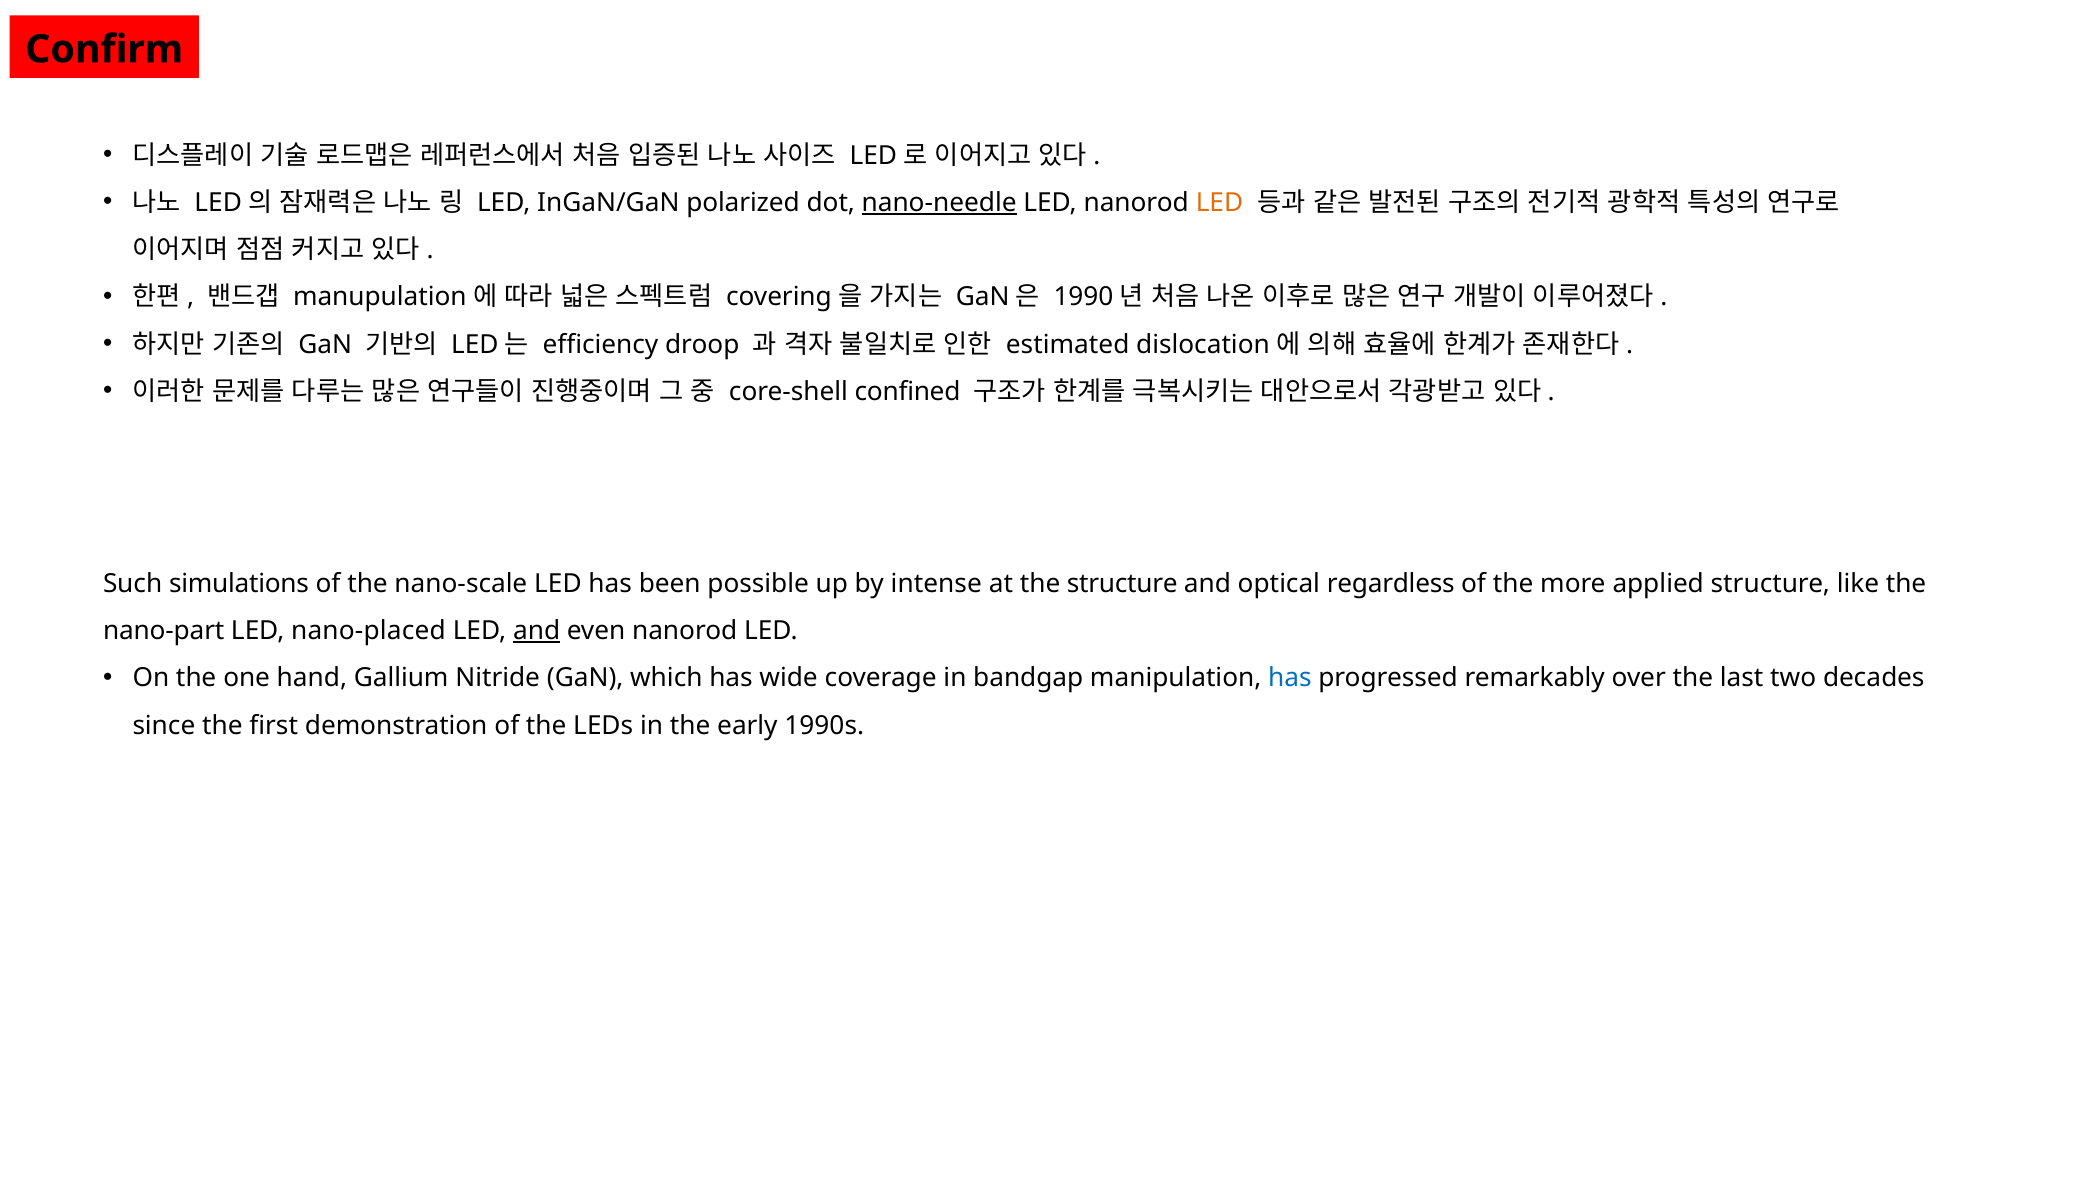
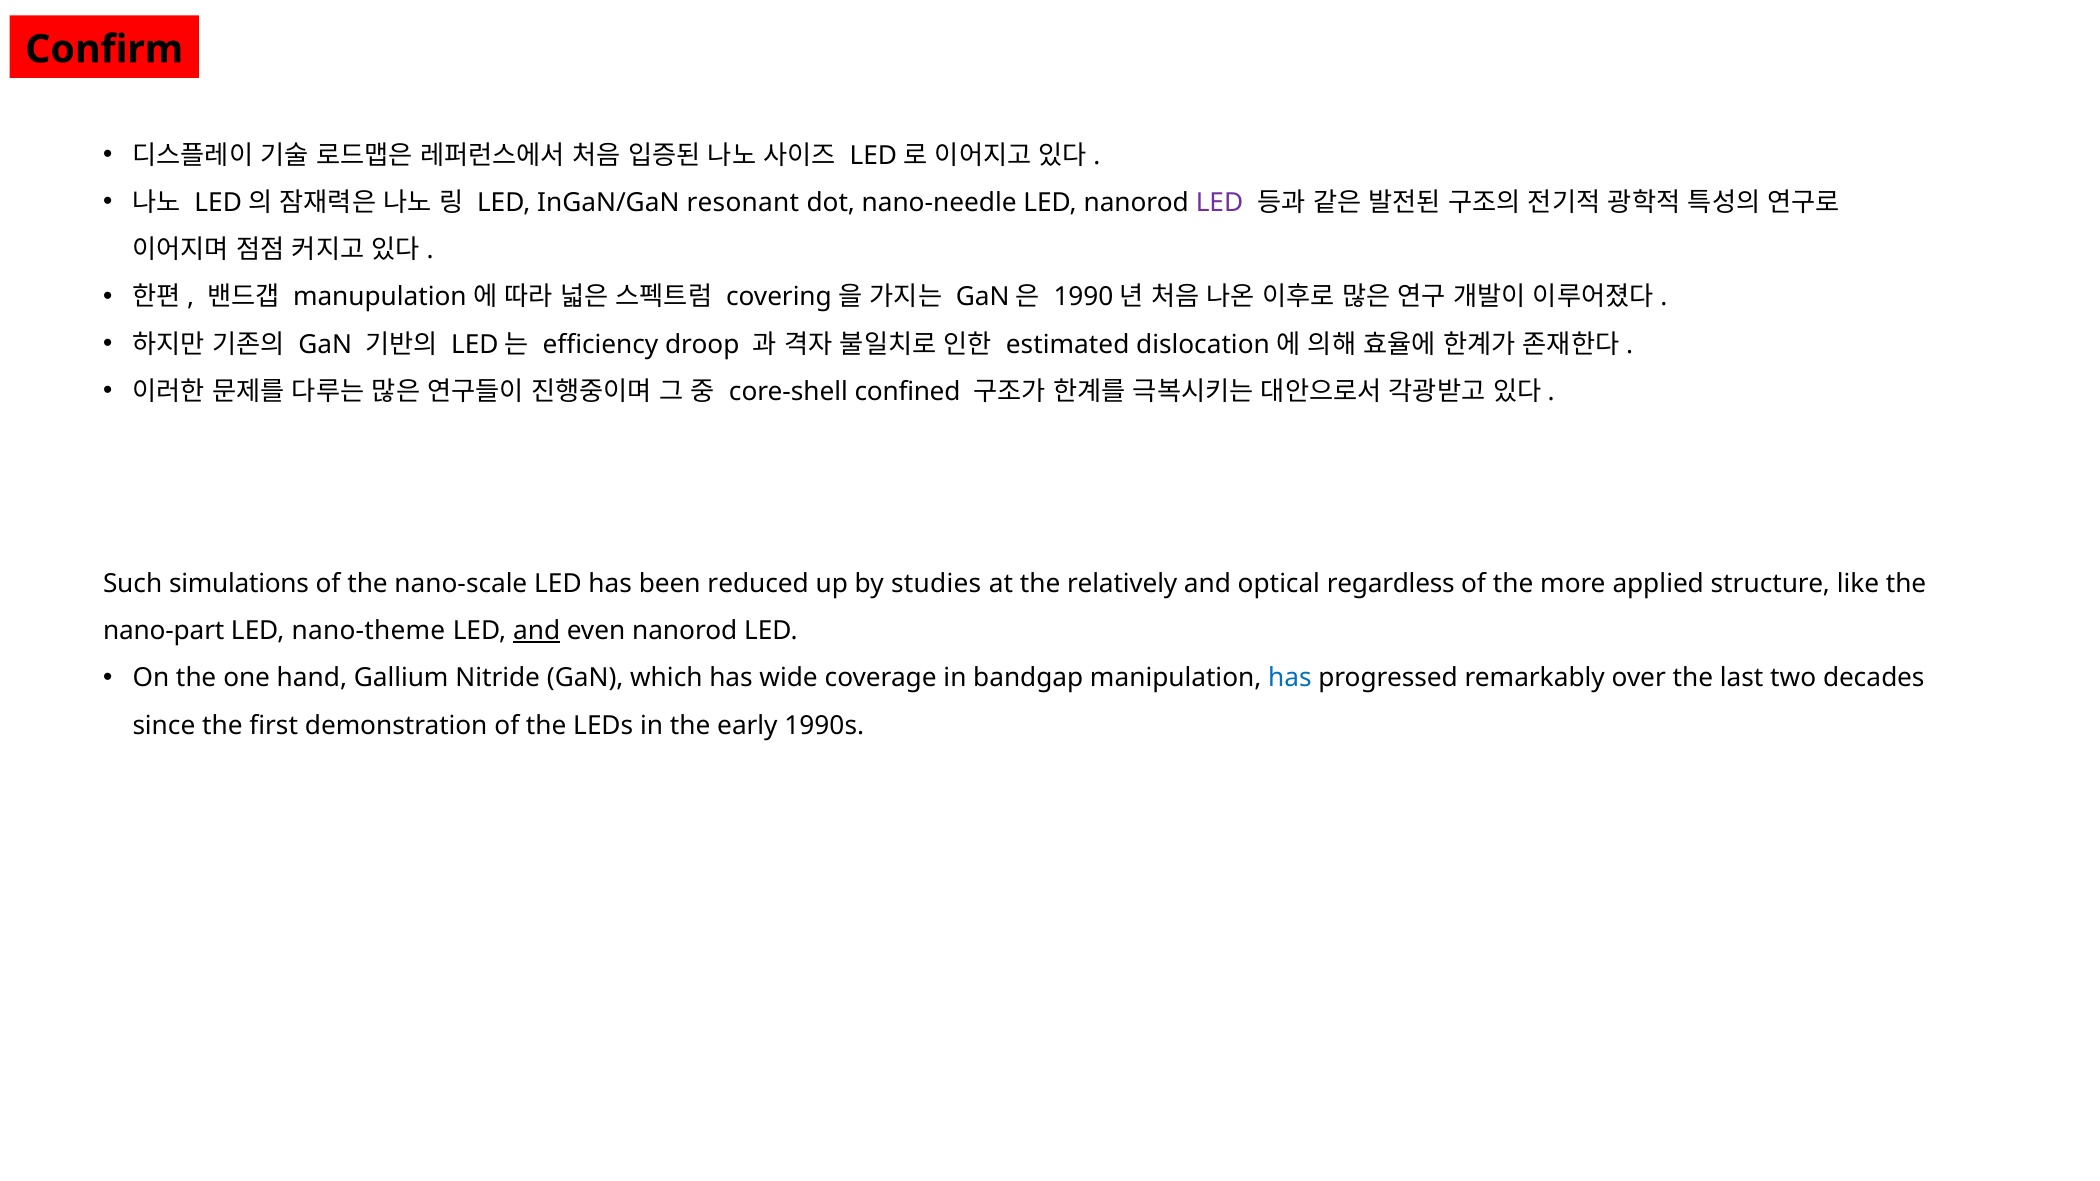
polarized: polarized -> resonant (743, 203)
nano-needle underline: present -> none (939, 203)
LED colour: orange -> purple (1219, 203)
possible: possible -> reduced (758, 584)
intense: intense -> studies (936, 584)
the structure: structure -> relatively (1122, 584)
nano-placed: nano-placed -> nano-theme (368, 631)
